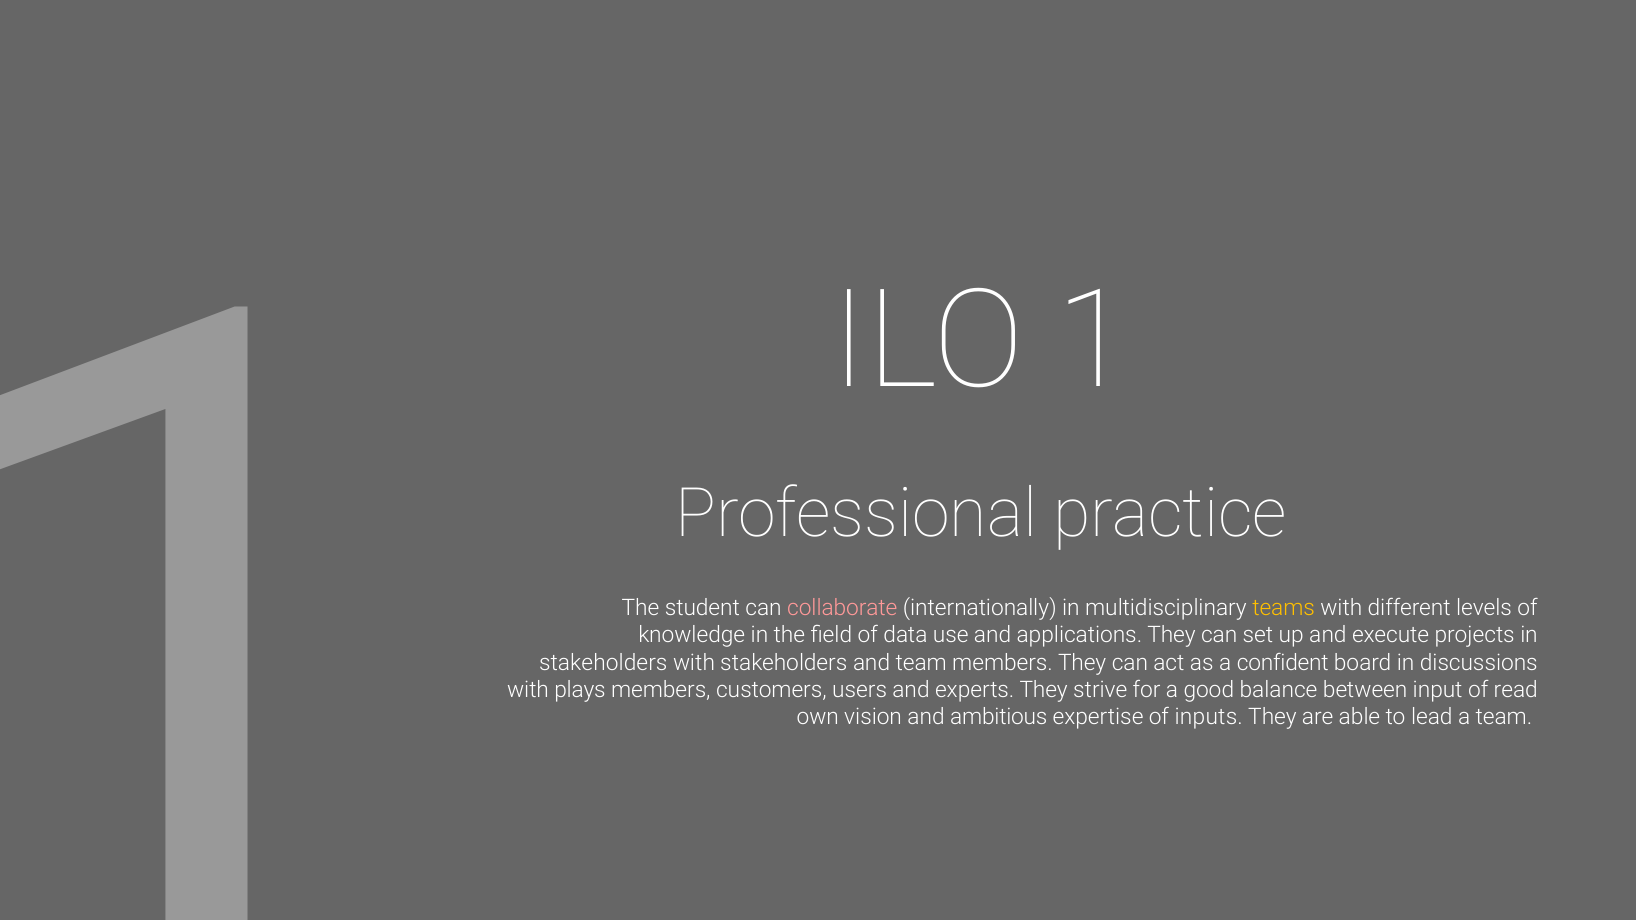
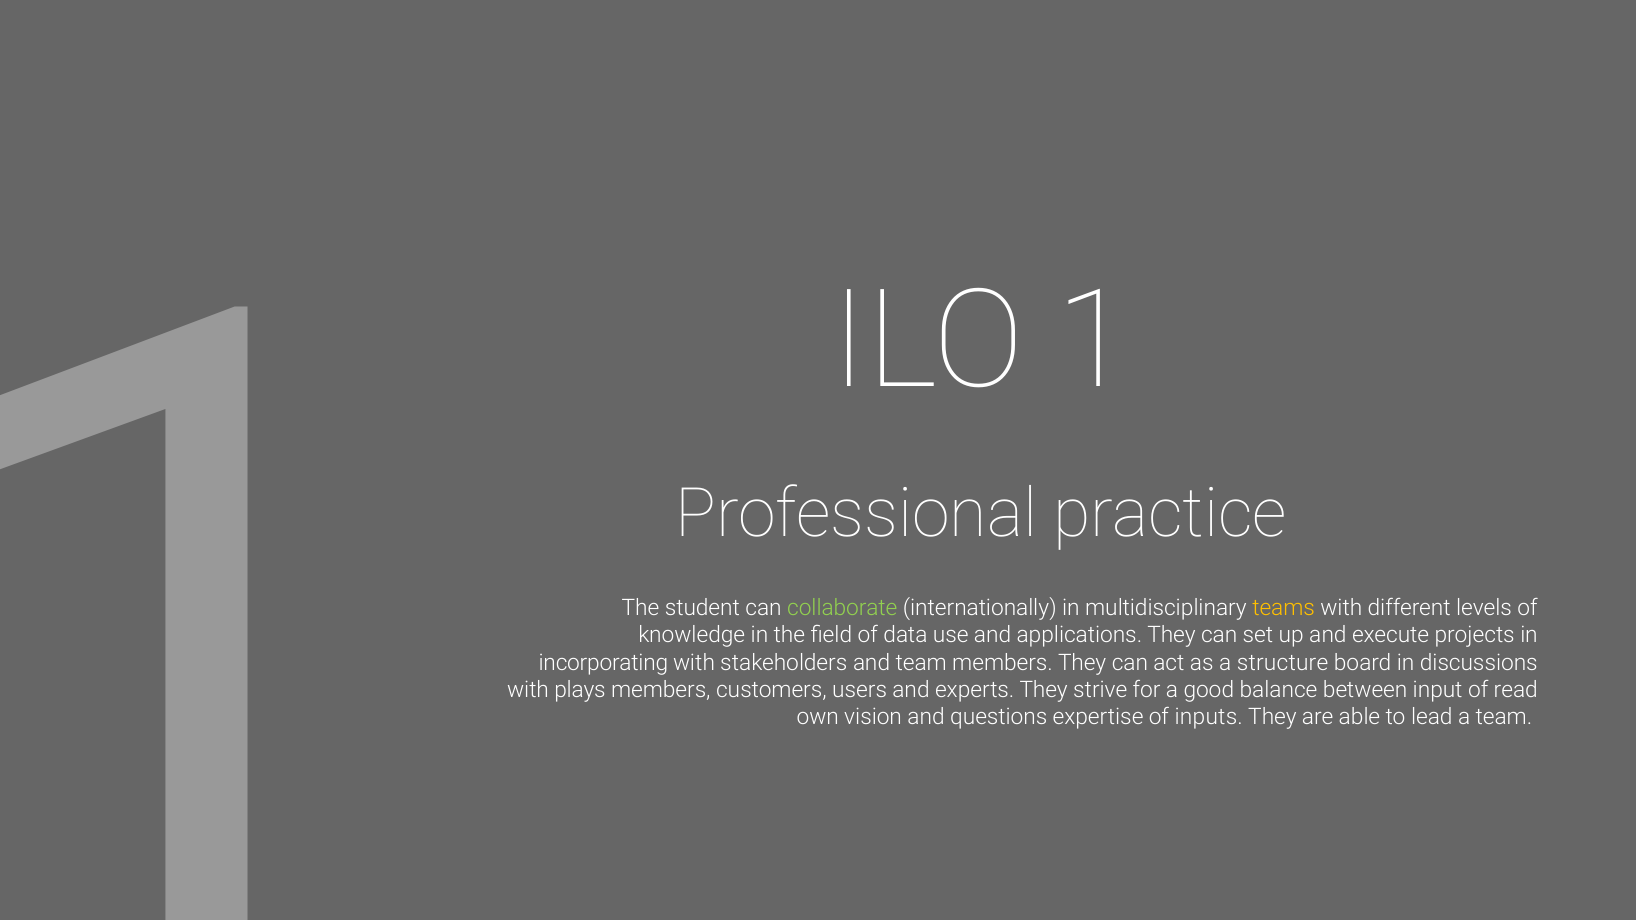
collaborate colour: pink -> light green (842, 608)
stakeholders: stakeholders -> incorporating (603, 663)
confident: confident -> structure (1283, 663)
ambitious: ambitious -> questions (999, 717)
